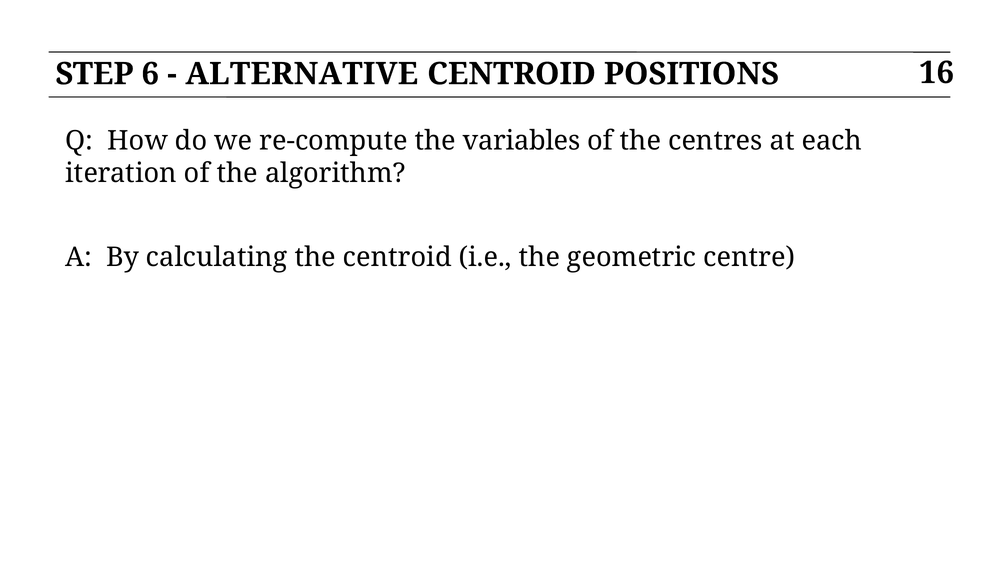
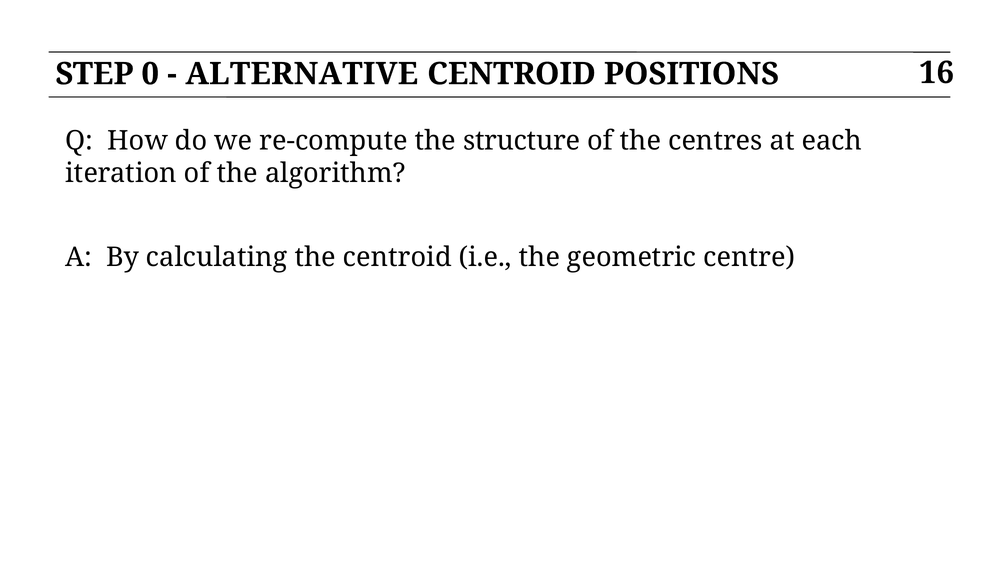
6: 6 -> 0 (150, 74)
variables: variables -> structure (522, 141)
